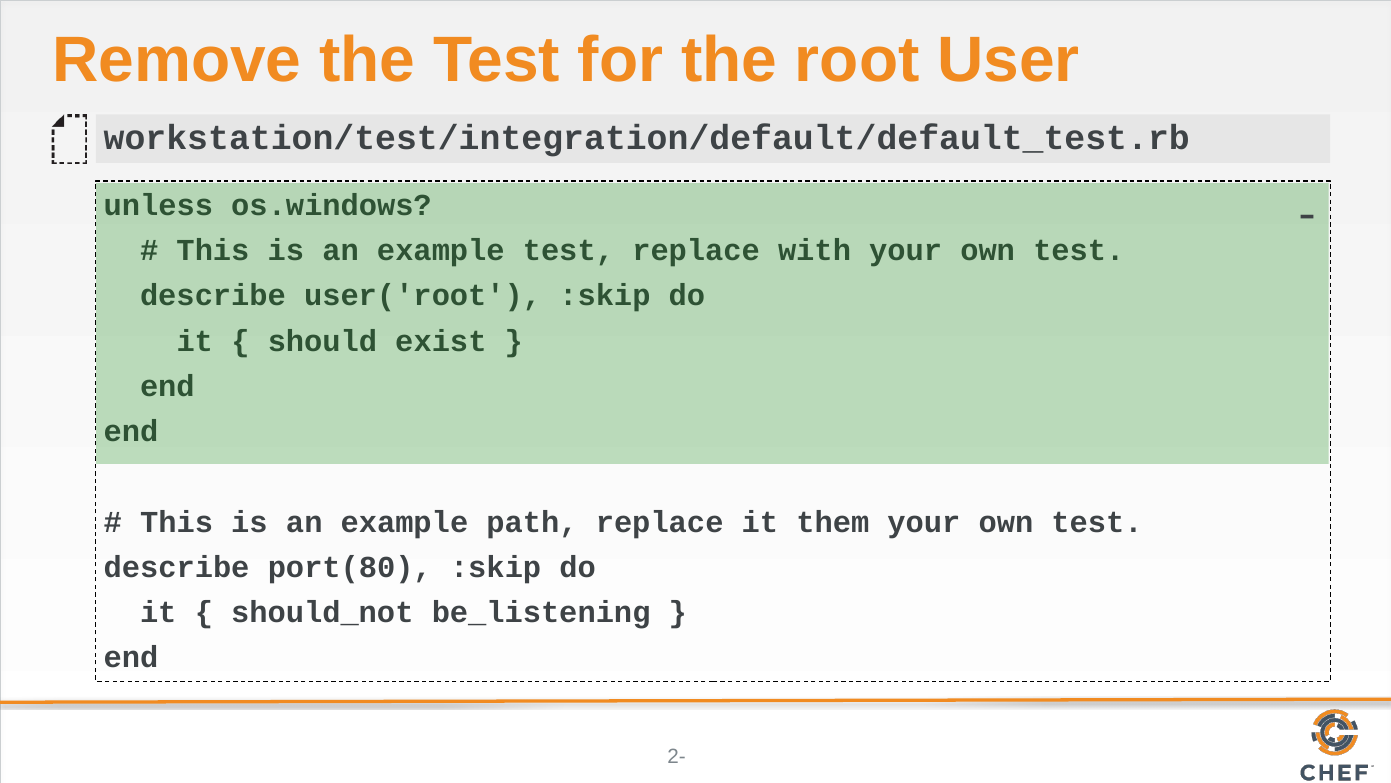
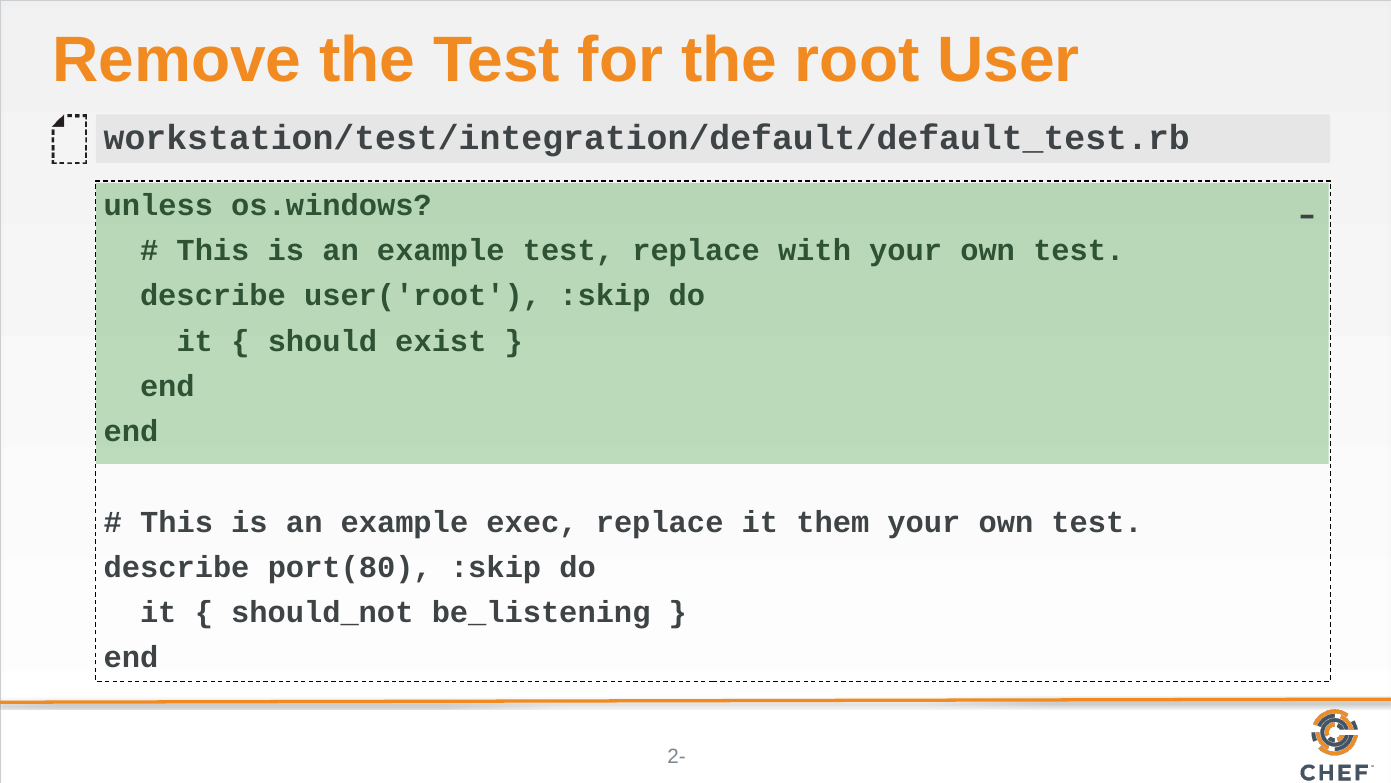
path: path -> exec (532, 522)
